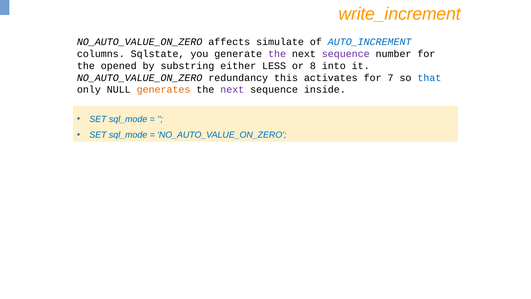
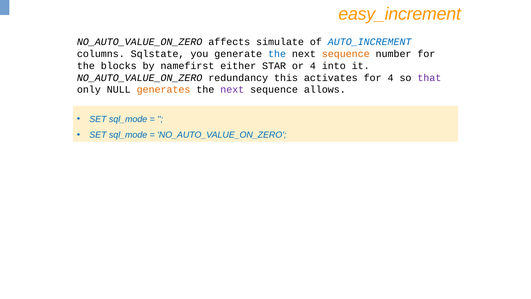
write_increment: write_increment -> easy_increment (400, 14)
the colour: purple -> blue (277, 54)
sequence colour: purple -> orange (346, 54)
opened: opened -> blocks (119, 66)
substring: substring -> namefirst (187, 66)
LESS: LESS -> STAR (274, 66)
or 8: 8 -> 4 (313, 66)
for 7: 7 -> 4 (391, 78)
that colour: blue -> purple (429, 78)
inside: inside -> allows (325, 90)
